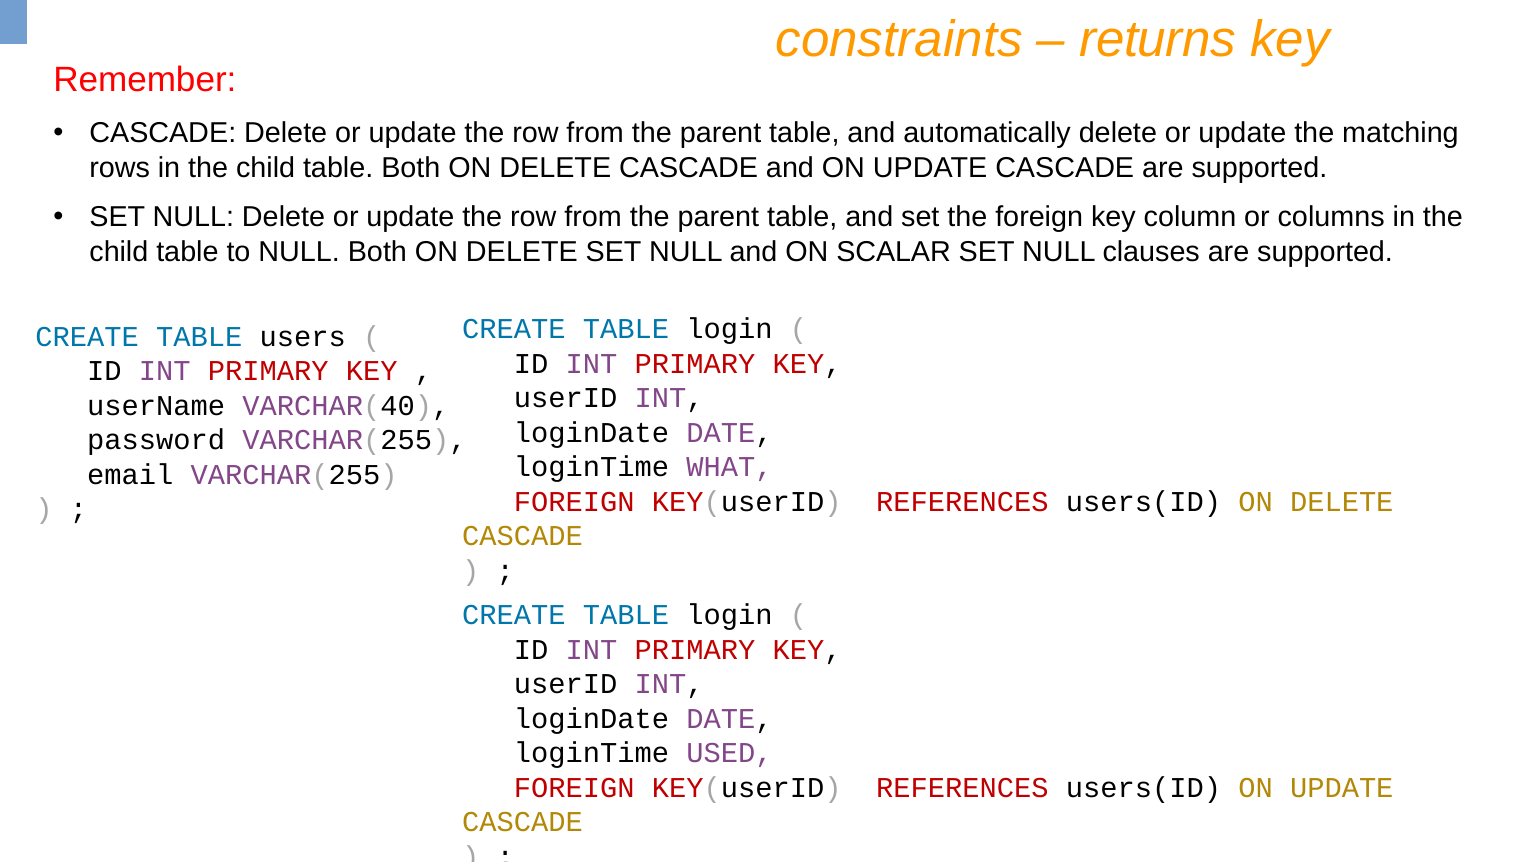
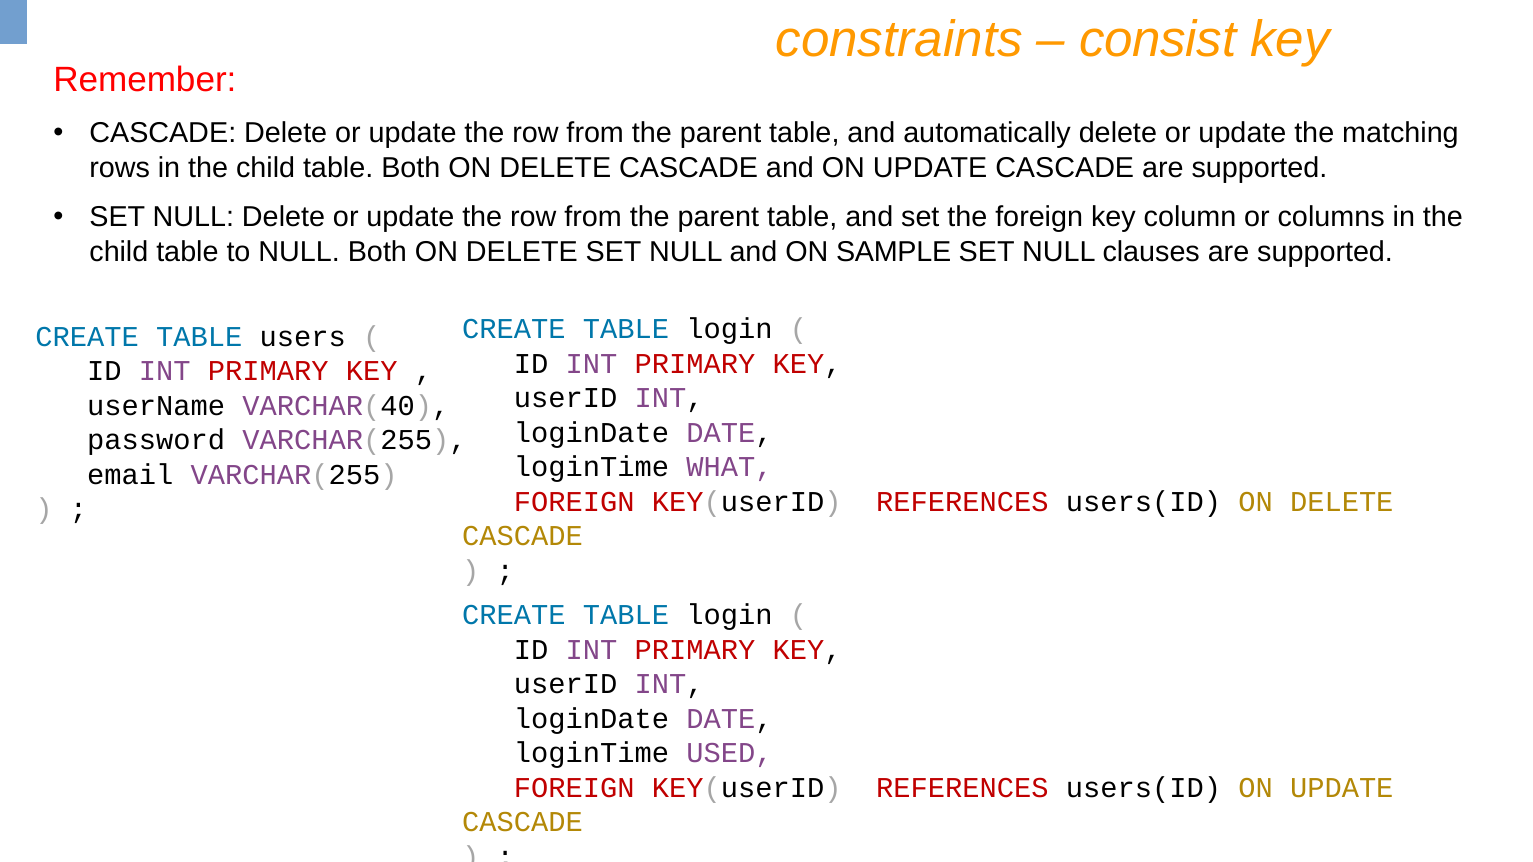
returns: returns -> consist (1158, 40)
SCALAR: SCALAR -> SAMPLE (894, 252)
